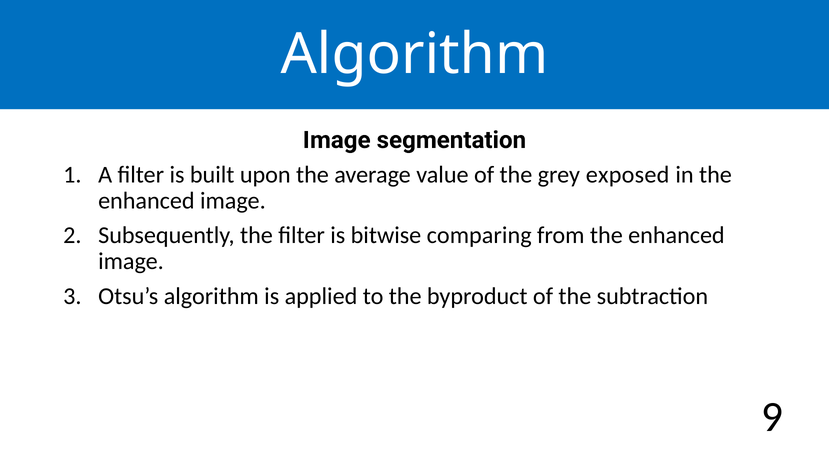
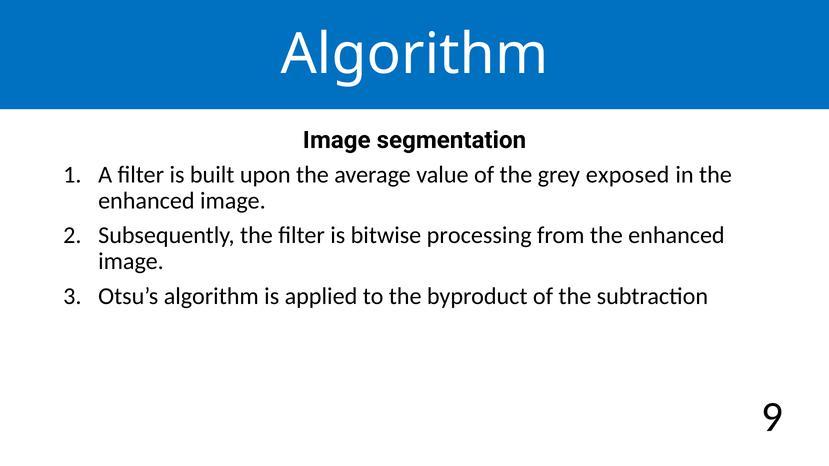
comparing: comparing -> processing (479, 236)
